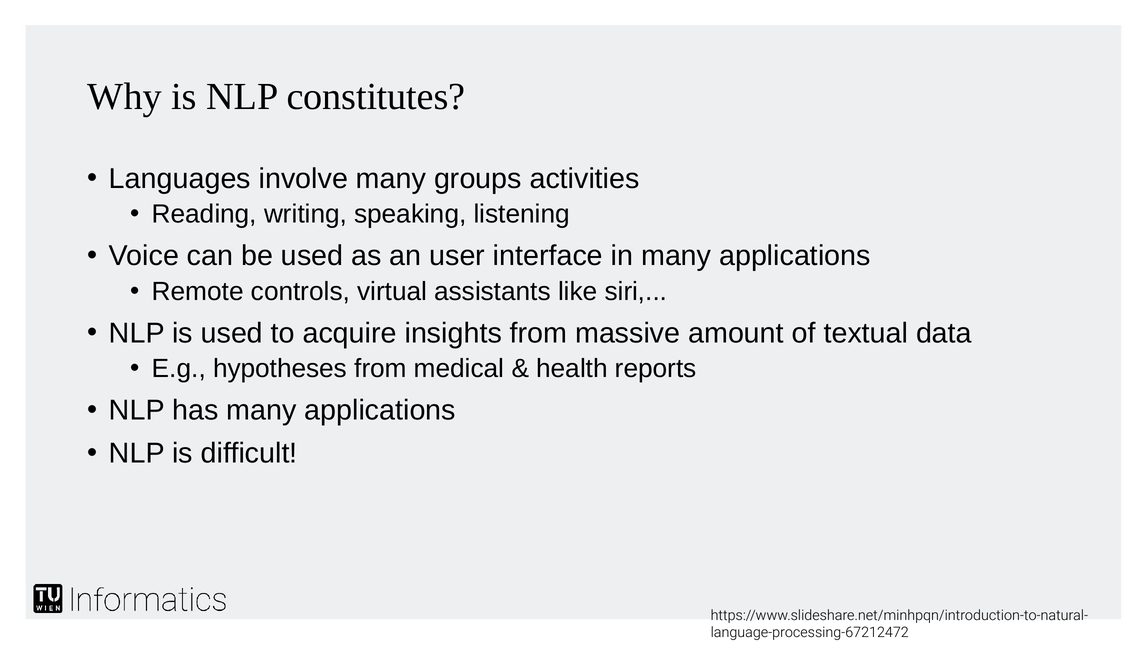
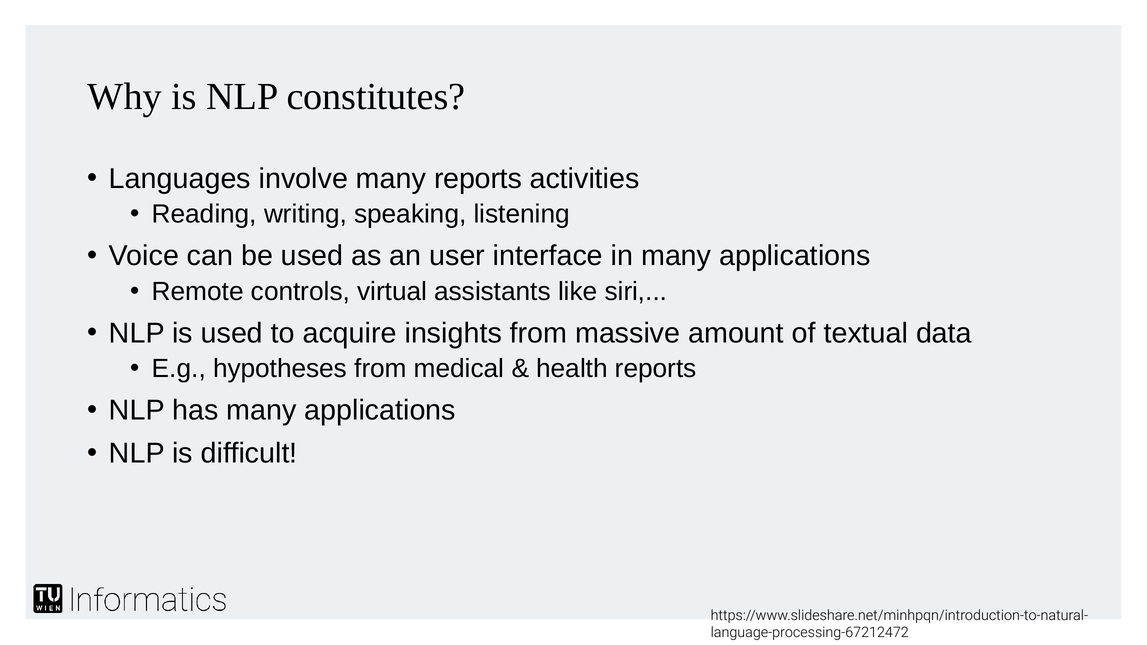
many groups: groups -> reports (478, 179)
